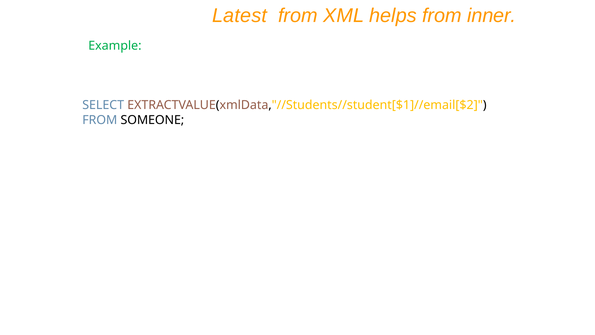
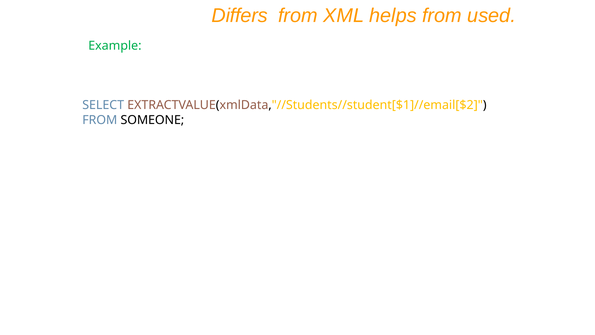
Latest: Latest -> Differs (240, 15)
inner: inner -> used (492, 15)
